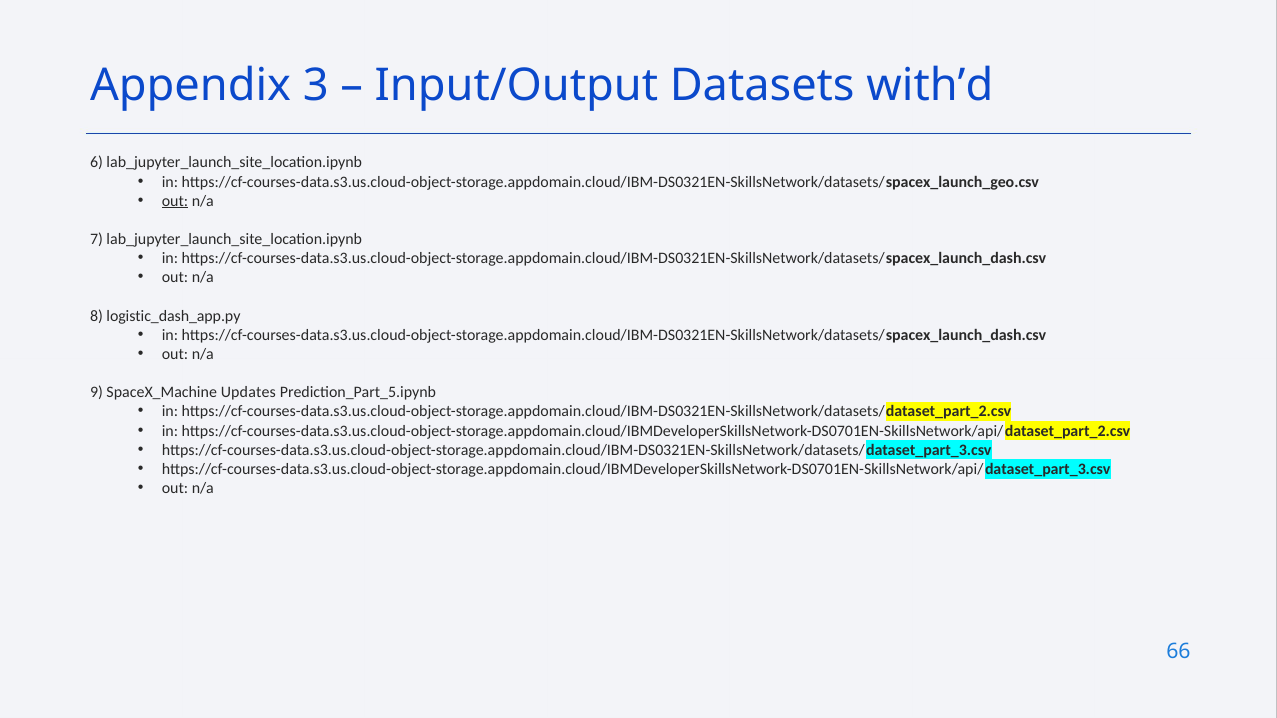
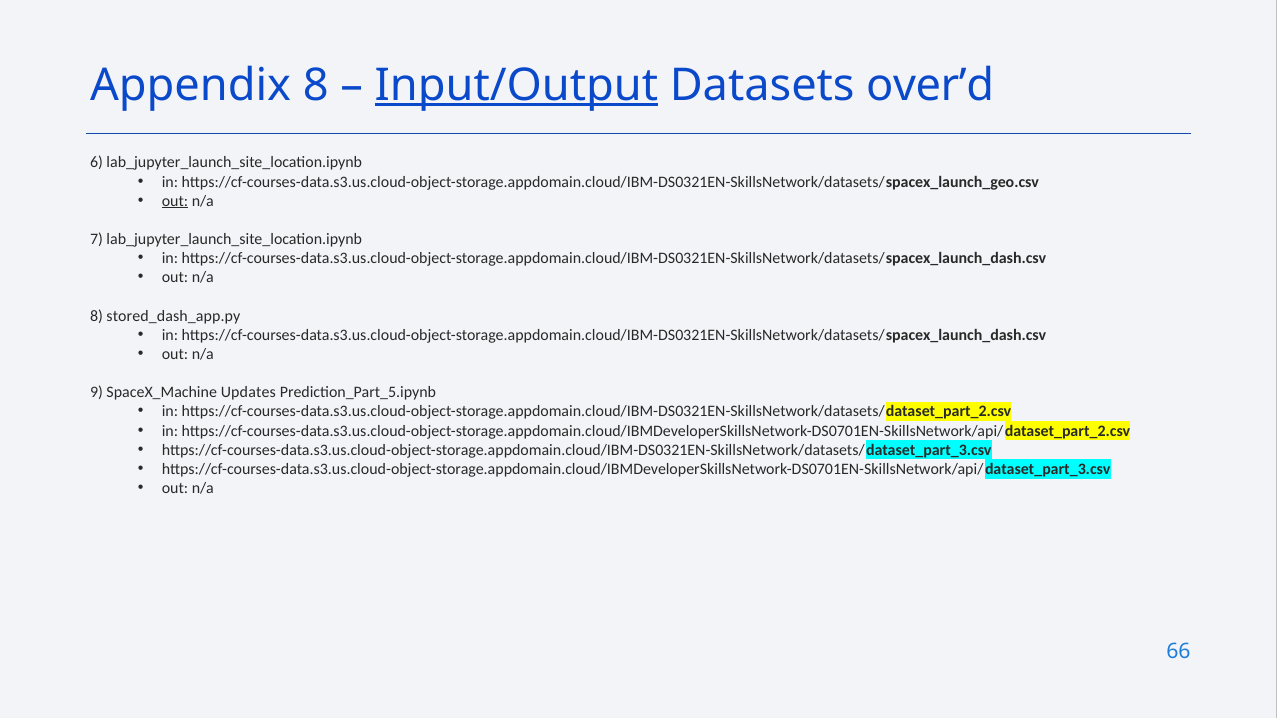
Appendix 3: 3 -> 8 (316, 85)
Input/Output underline: none -> present (516, 85)
with’d: with’d -> over’d (930, 85)
logistic_dash_app.py: logistic_dash_app.py -> stored_dash_app.py (173, 316)
